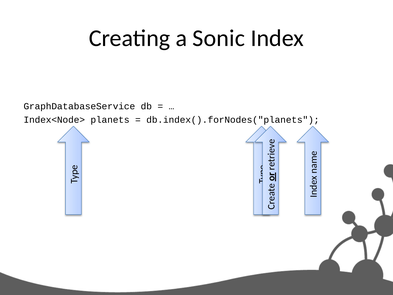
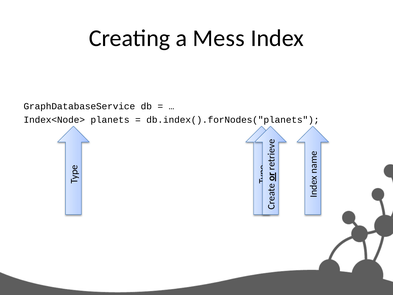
Sonic: Sonic -> Mess (219, 38)
